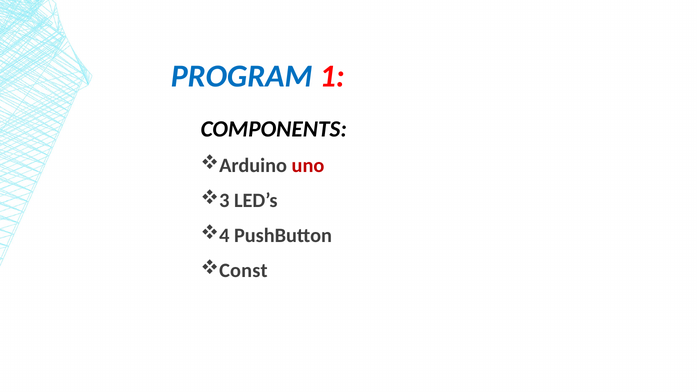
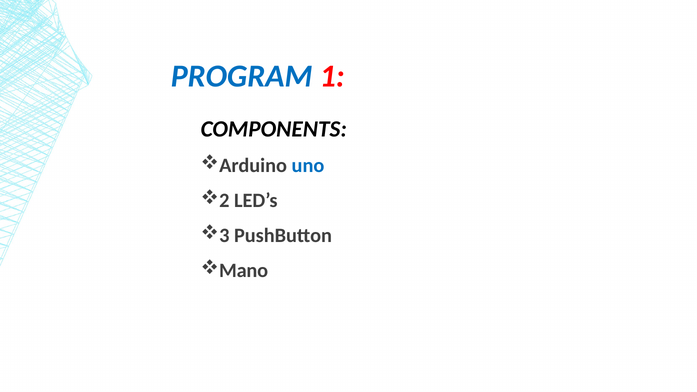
uno colour: red -> blue (308, 166)
3: 3 -> 2 (224, 201)
4: 4 -> 3 (224, 236)
Const: Const -> Mano (244, 271)
